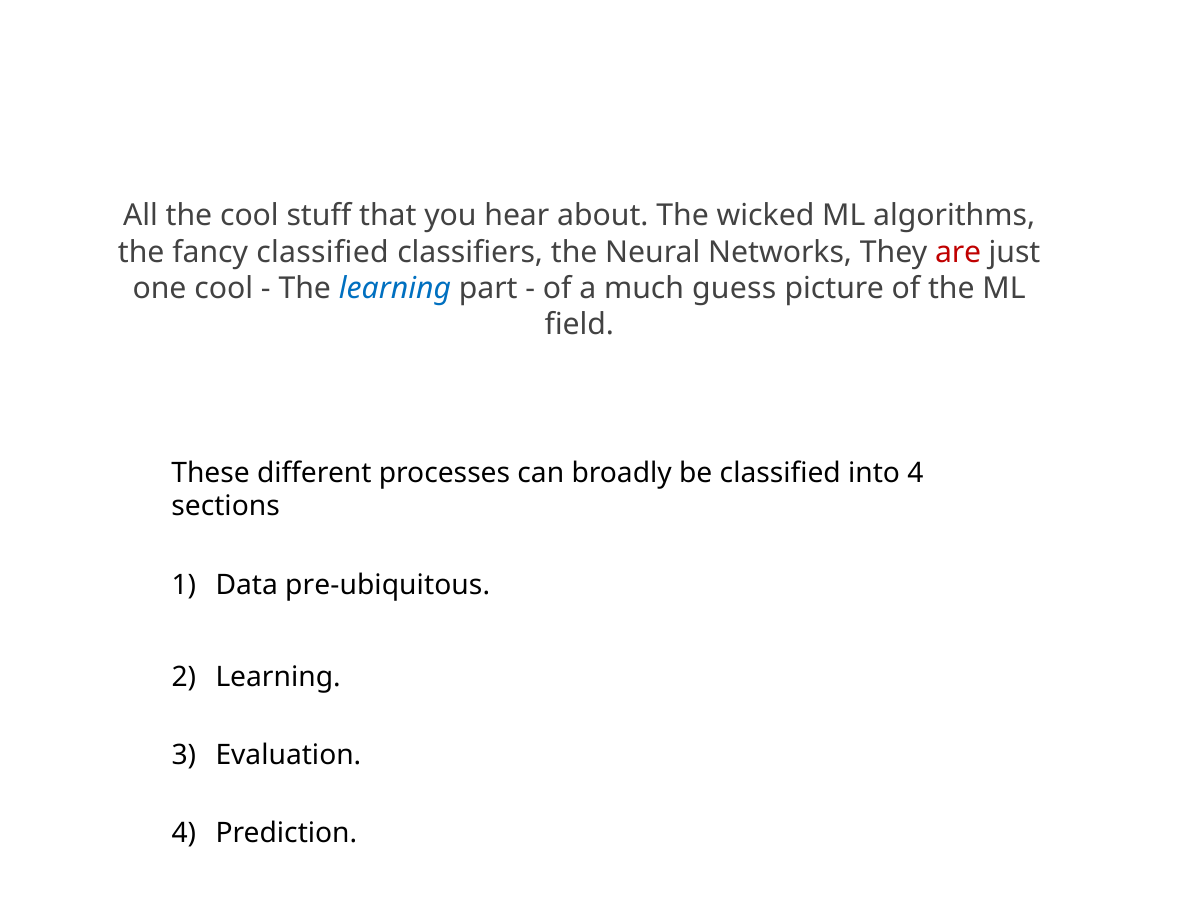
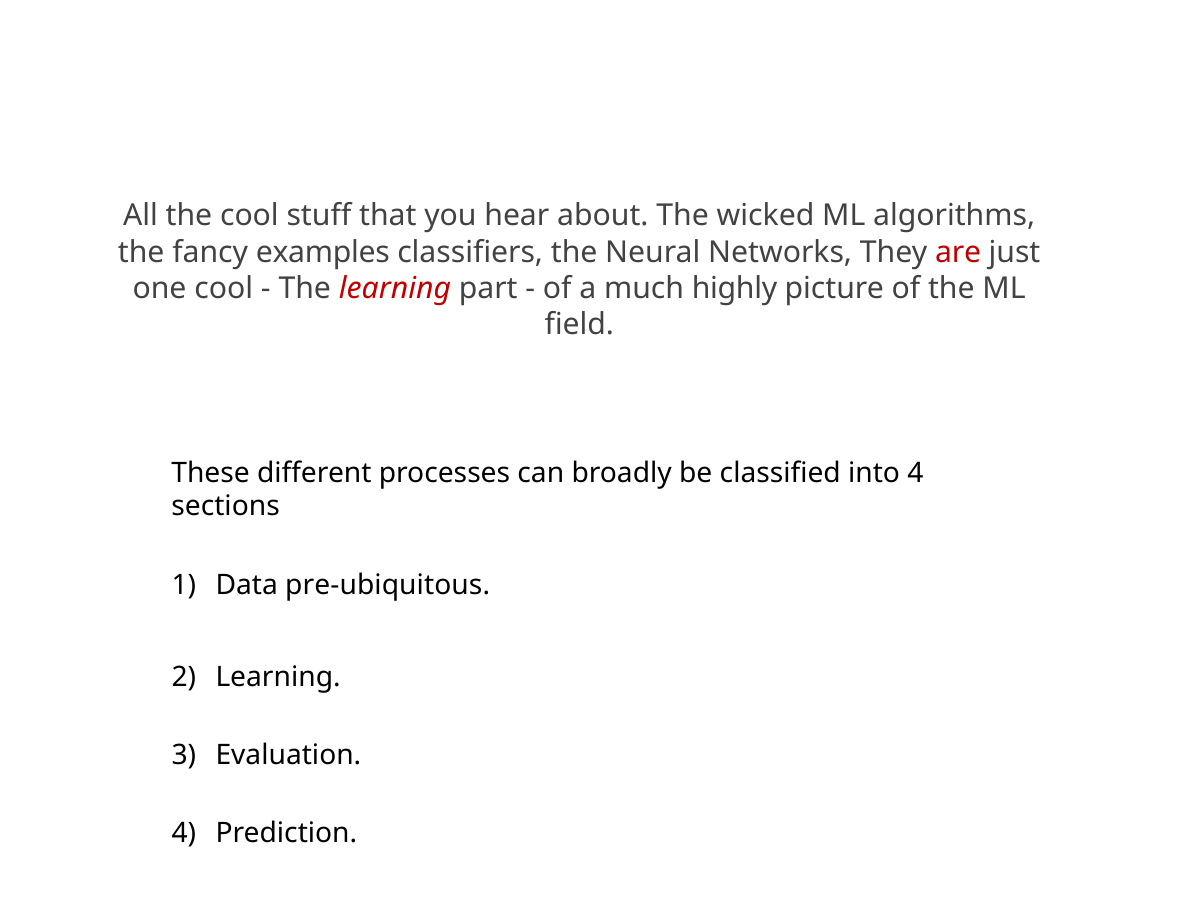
fancy classified: classified -> examples (323, 252)
learning colour: blue -> red (395, 289)
guess: guess -> highly (735, 289)
